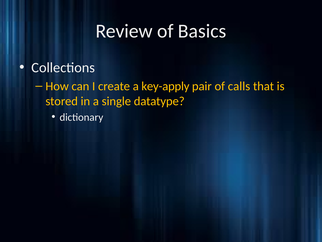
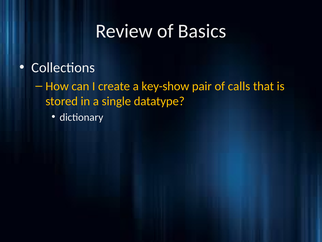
key-apply: key-apply -> key-show (165, 86)
